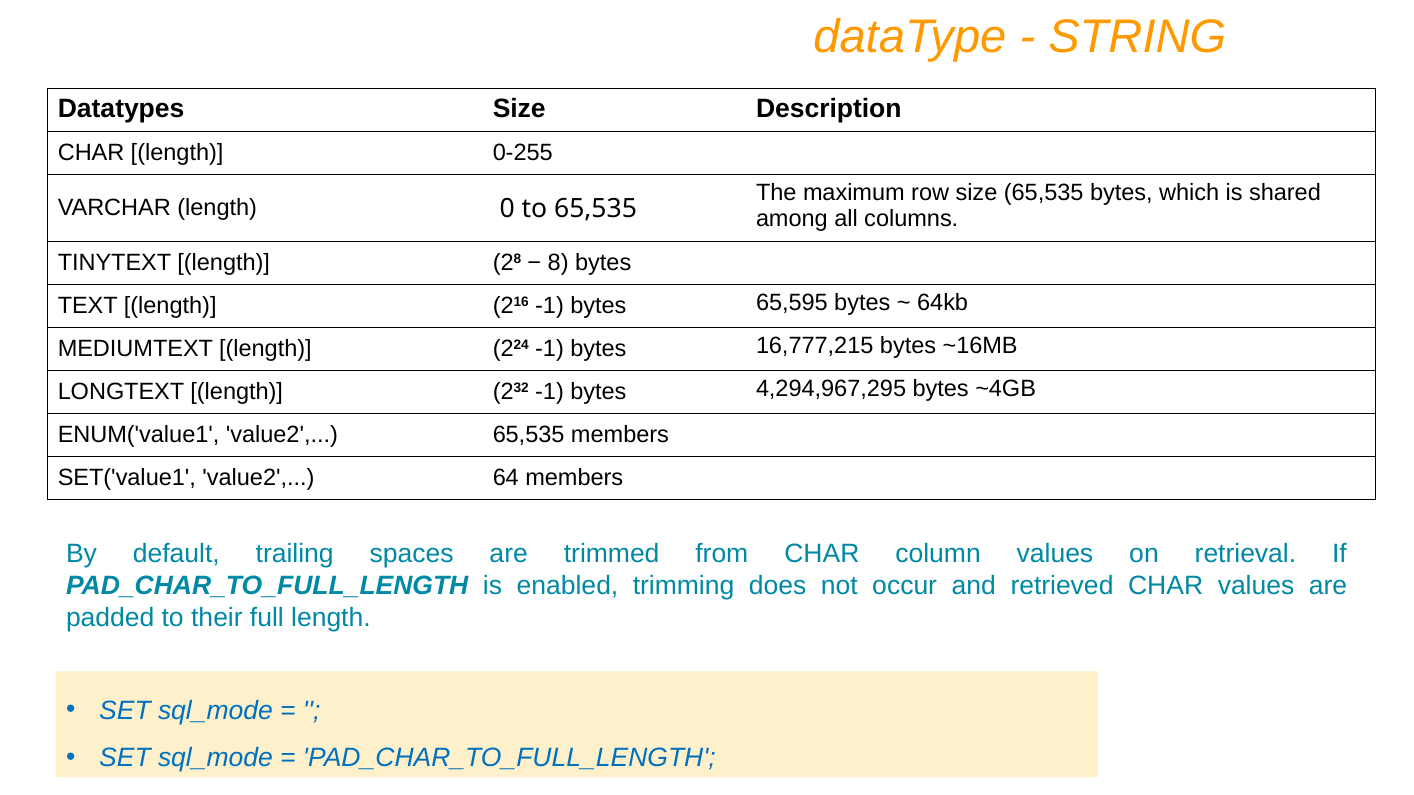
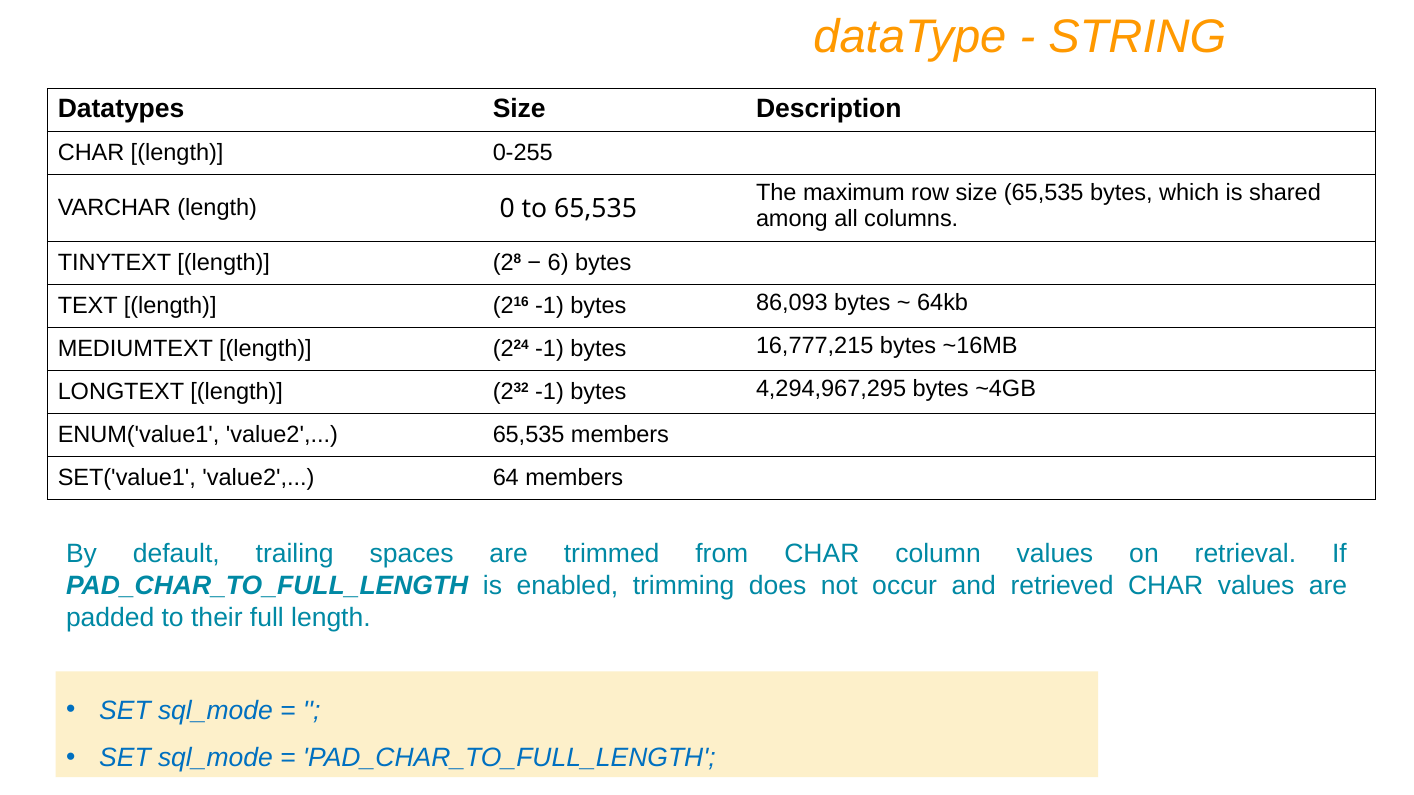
8: 8 -> 6 (558, 263)
65,595: 65,595 -> 86,093 (792, 303)
